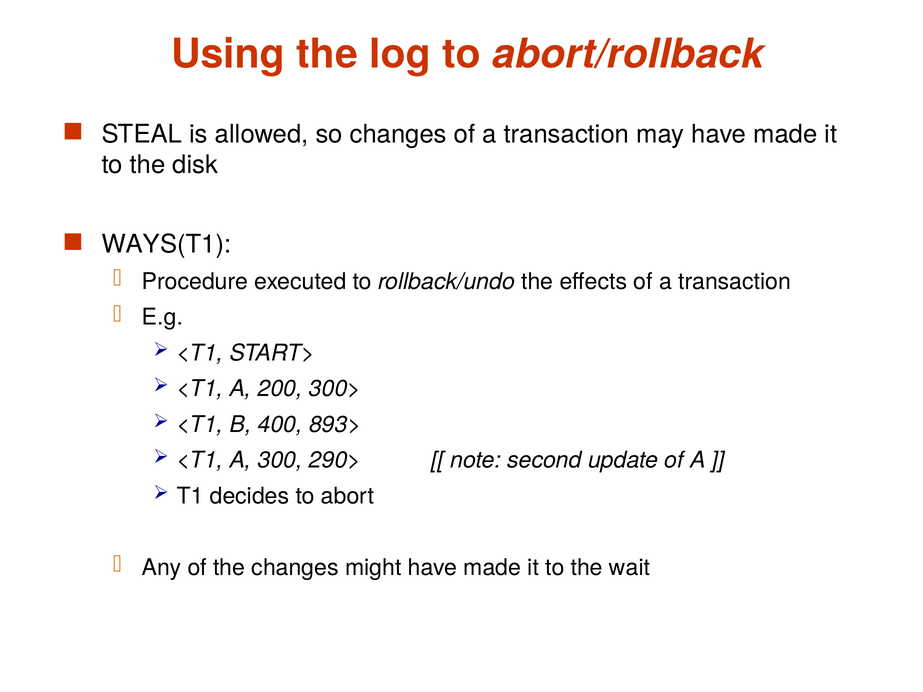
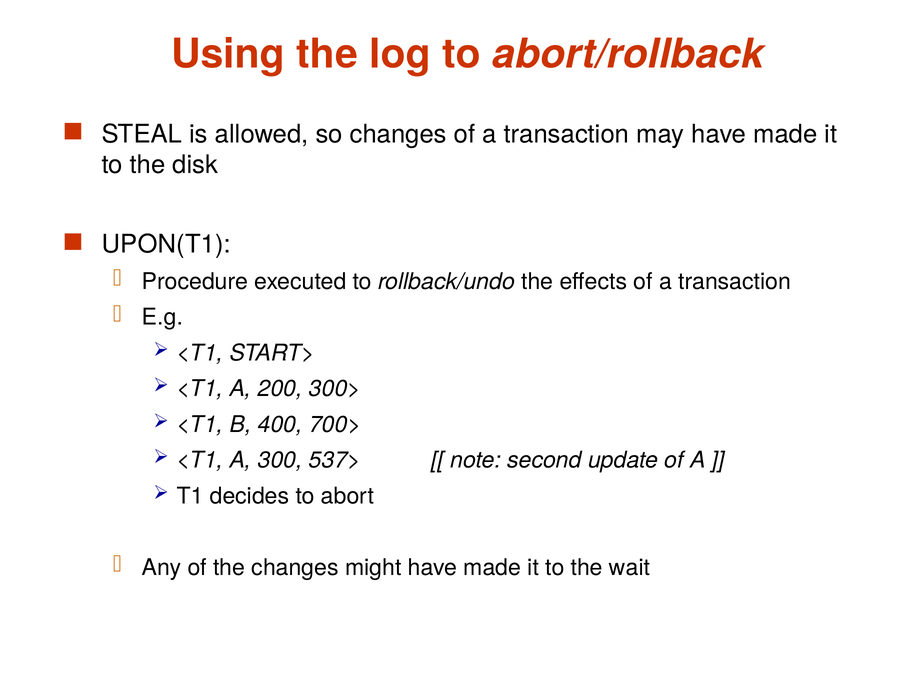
WAYS(T1: WAYS(T1 -> UPON(T1 (166, 245)
893>: 893> -> 700> (335, 425)
290>: 290> -> 537> (335, 460)
